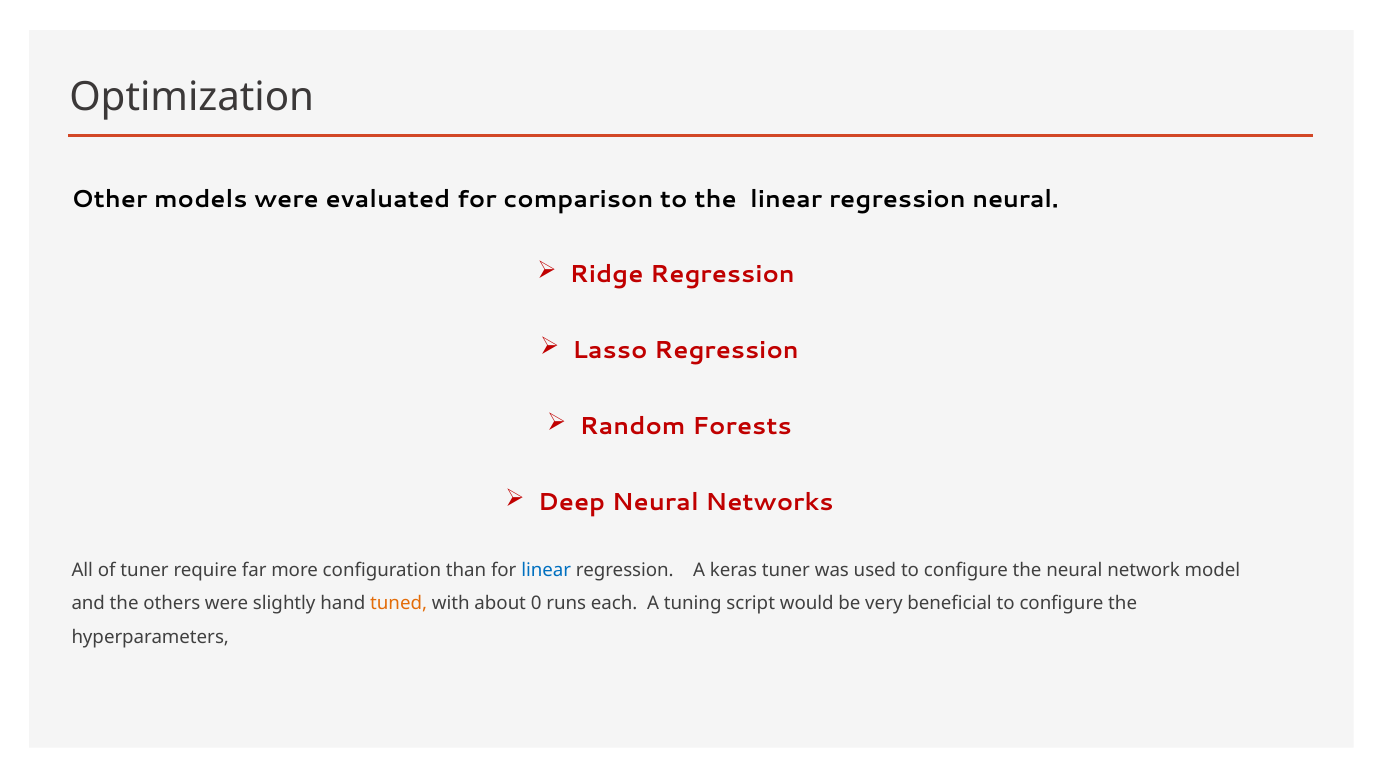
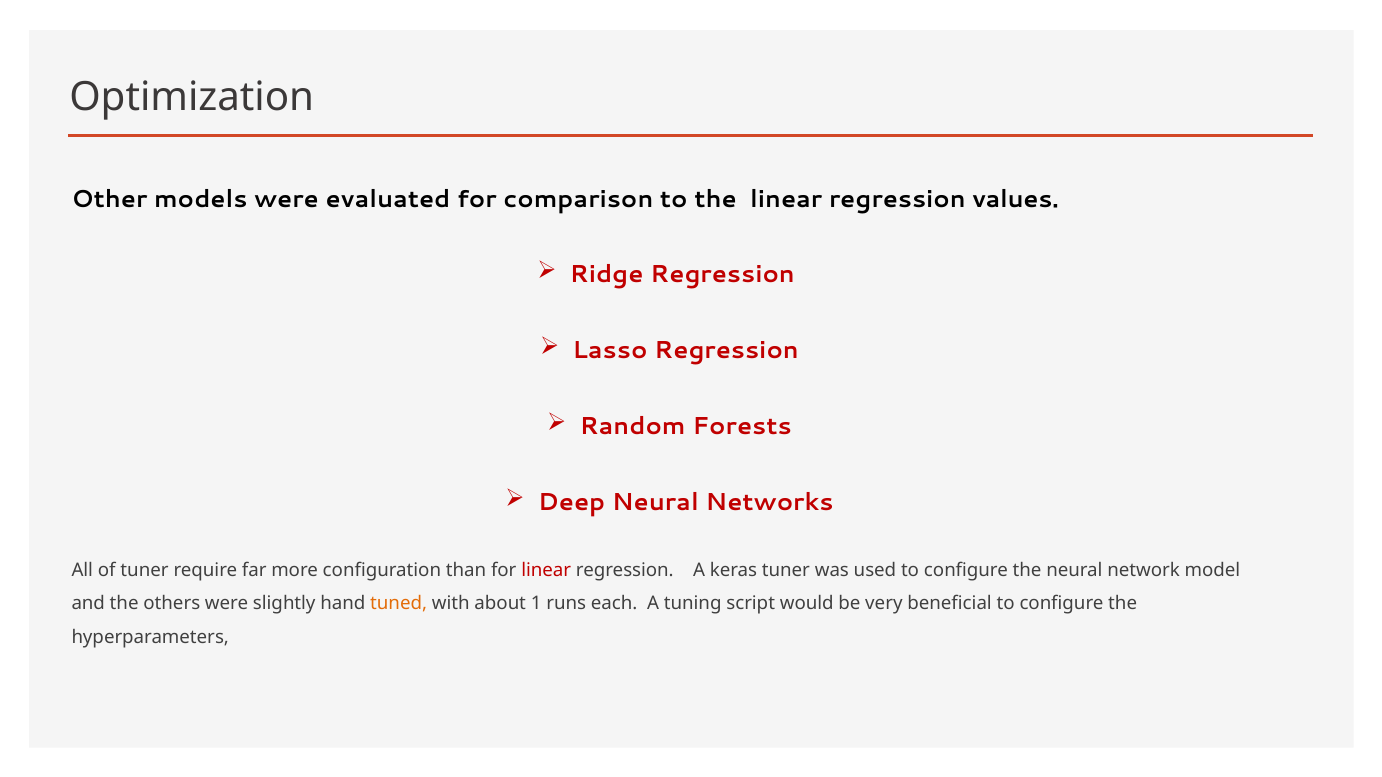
regression neural: neural -> values (1016, 199)
linear colour: blue -> red (546, 570)
0: 0 -> 1 (536, 604)
